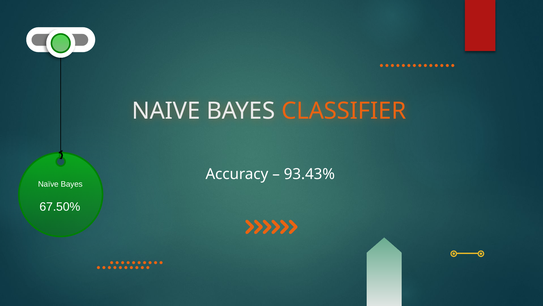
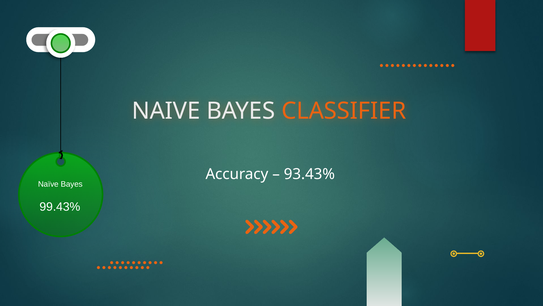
67.50%: 67.50% -> 99.43% (60, 206)
